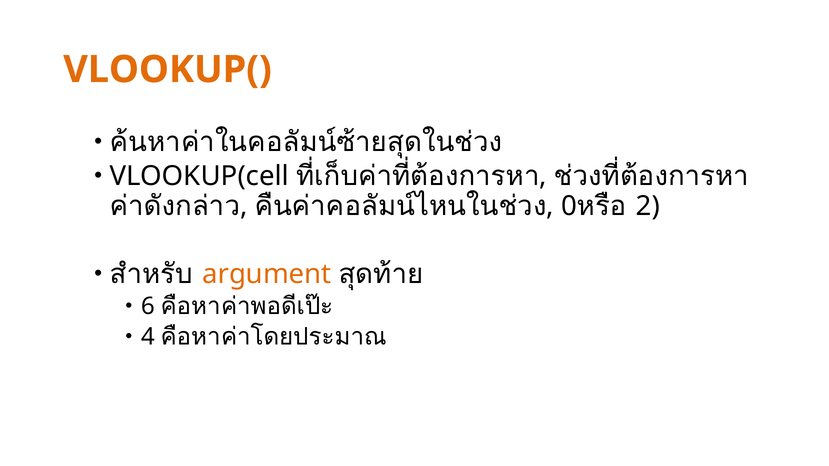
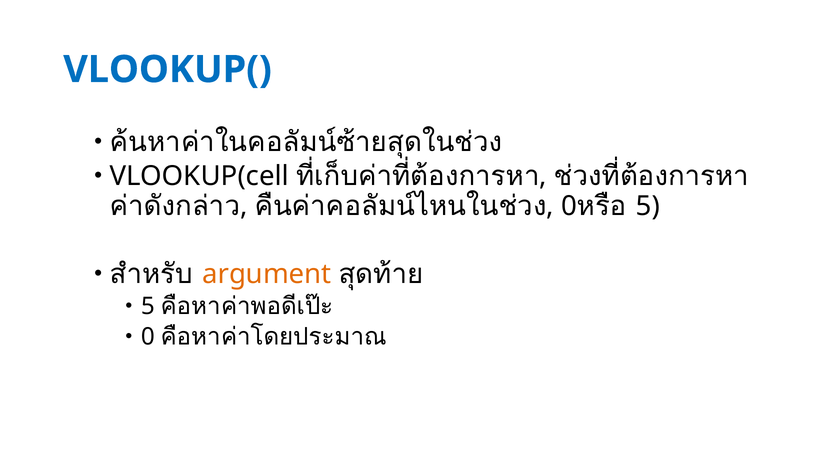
VLOOKUP( colour: orange -> blue (168, 70)
2: 2 -> 5 (648, 206)
6: 6 -> 5 (148, 307)
4: 4 -> 0 (148, 337)
